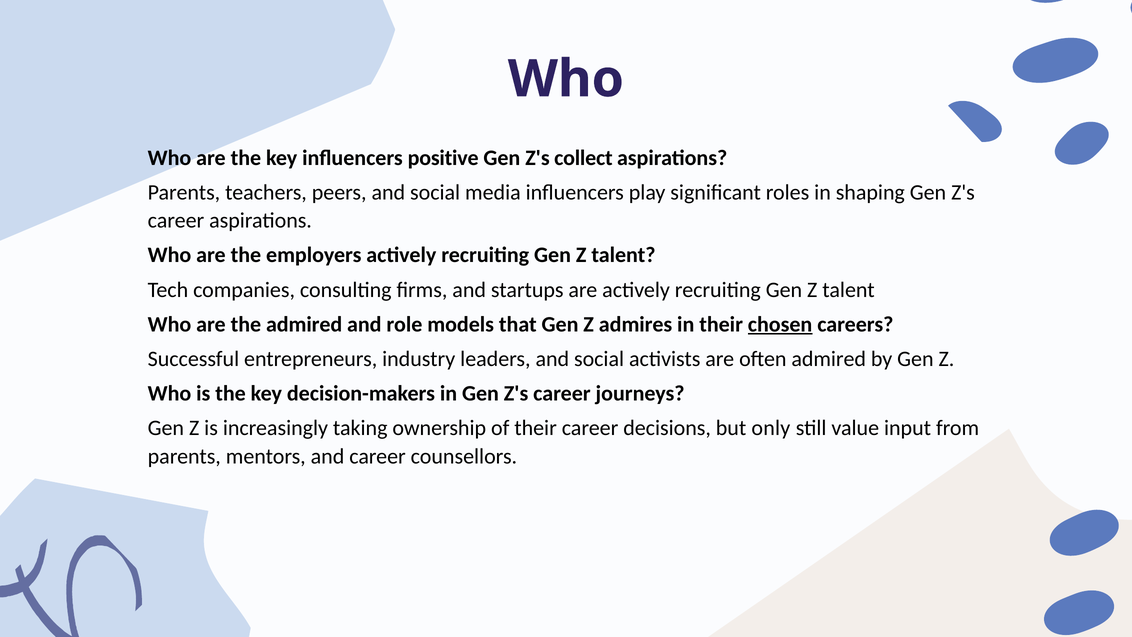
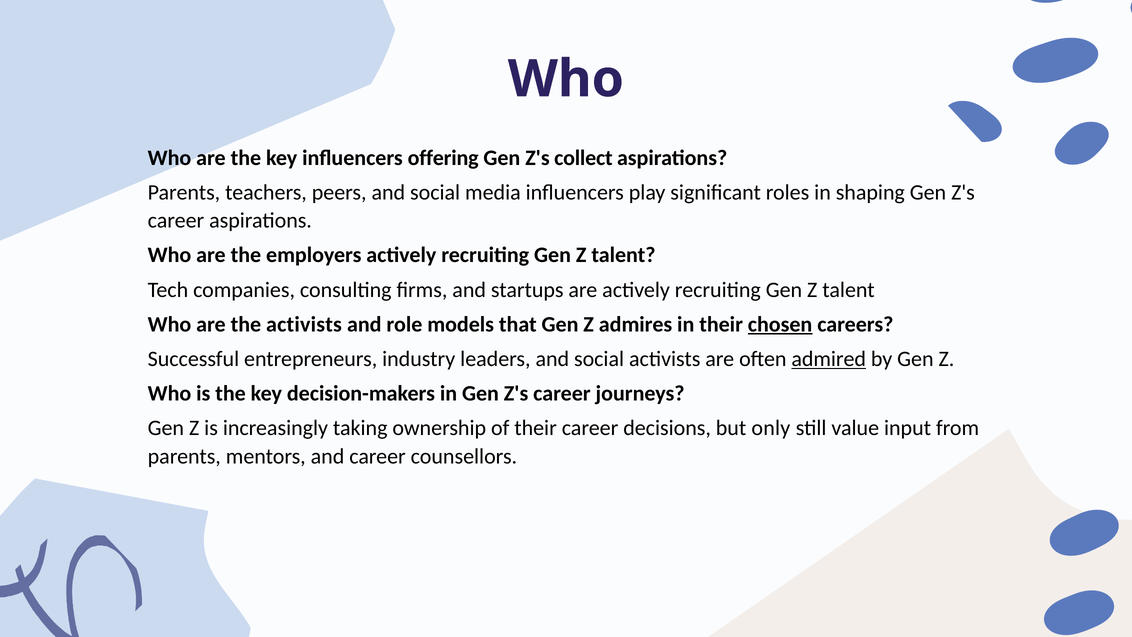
positive: positive -> offering (443, 158)
the admired: admired -> activists (304, 324)
admired underline: none -> present (829, 359)
